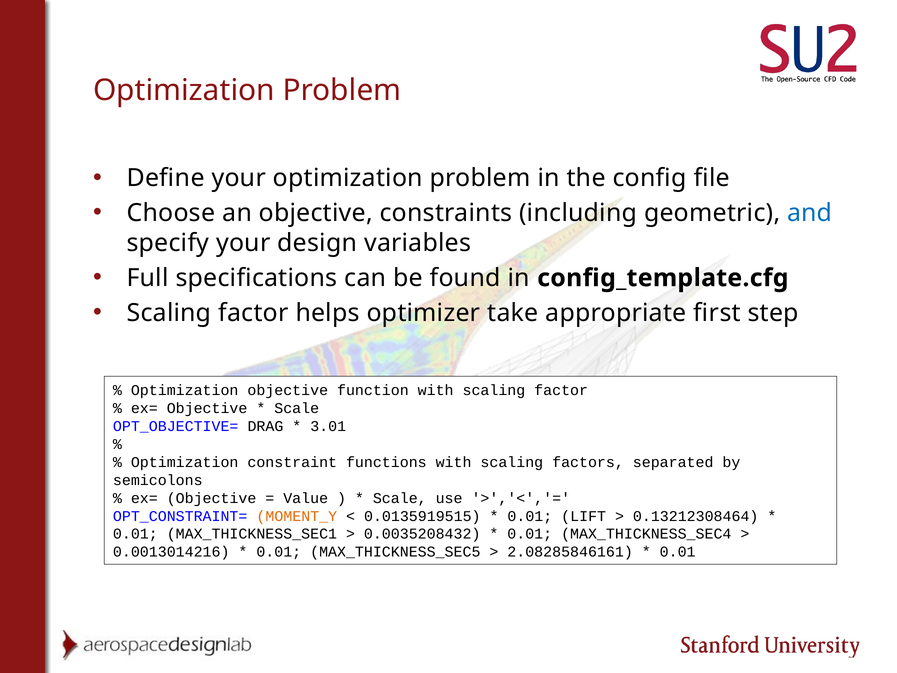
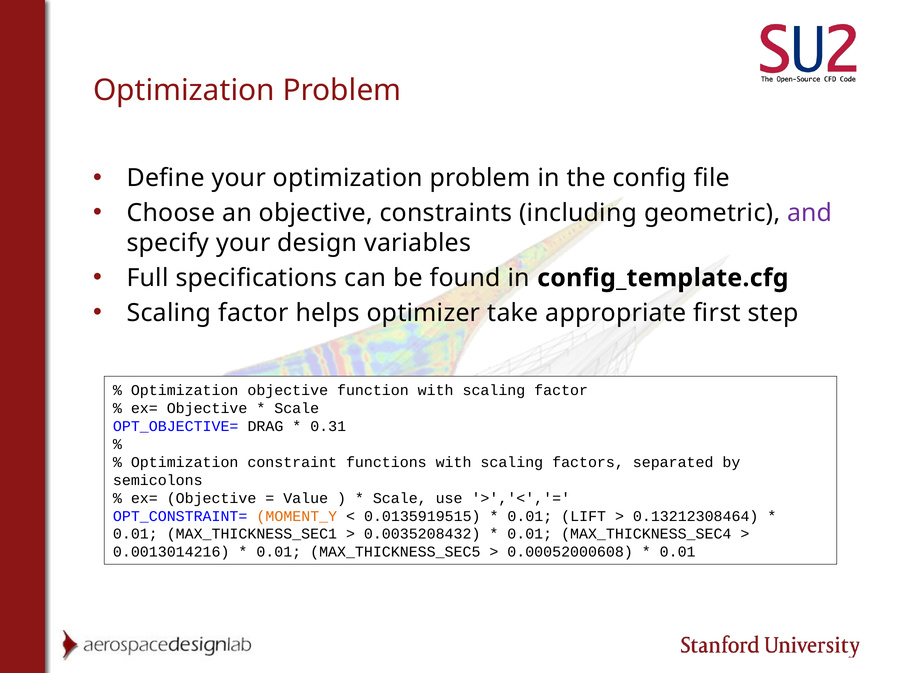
and colour: blue -> purple (810, 213)
3.01: 3.01 -> 0.31 (328, 426)
2.08285846161: 2.08285846161 -> 0.00052000608 (570, 552)
